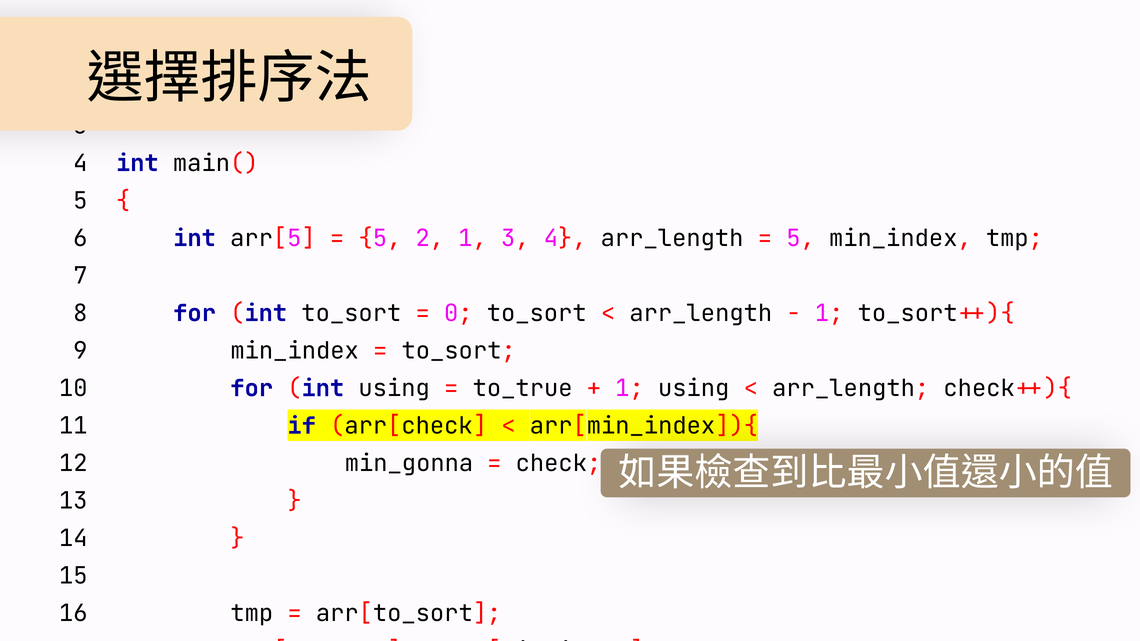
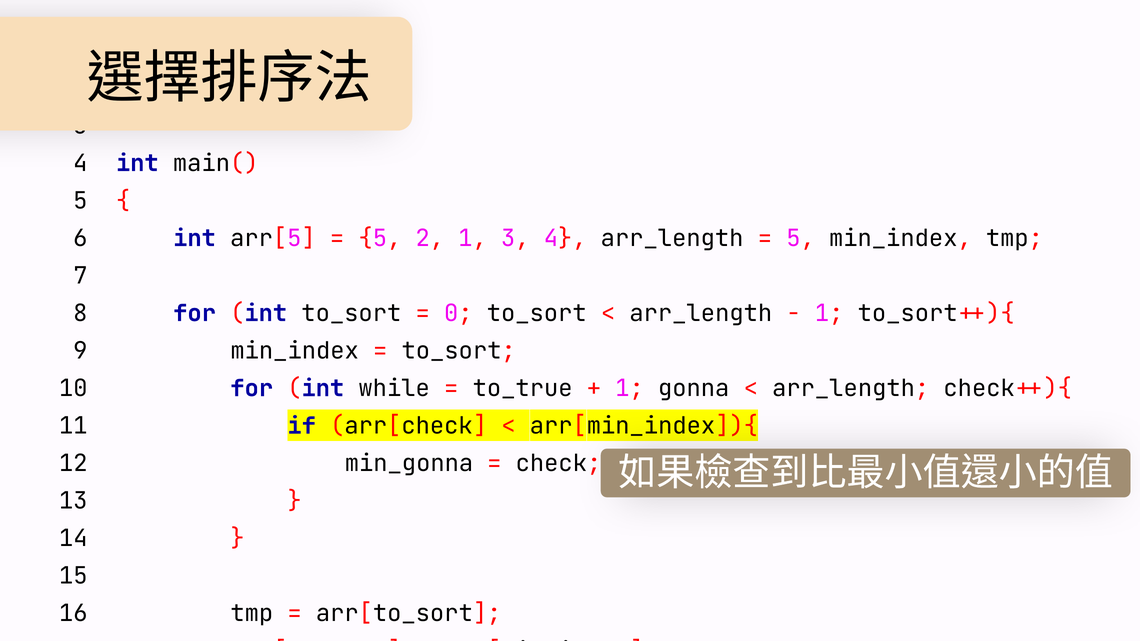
int using: using -> while (394, 388)
1 using: using -> gonna (694, 388)
